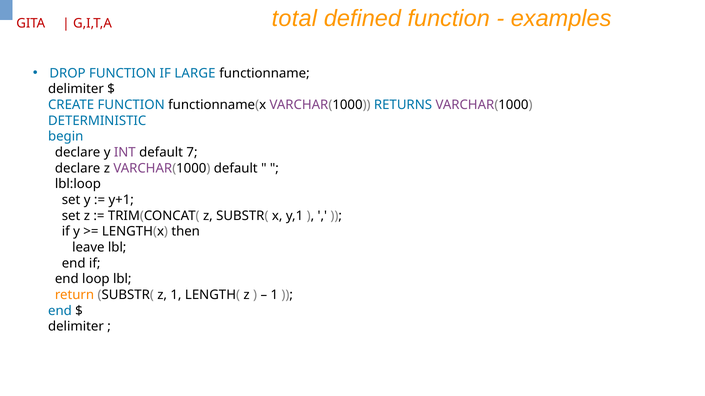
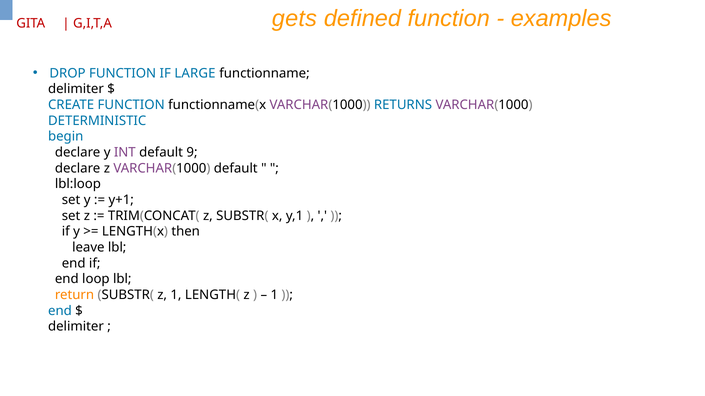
total: total -> gets (294, 18)
7: 7 -> 9 (192, 153)
